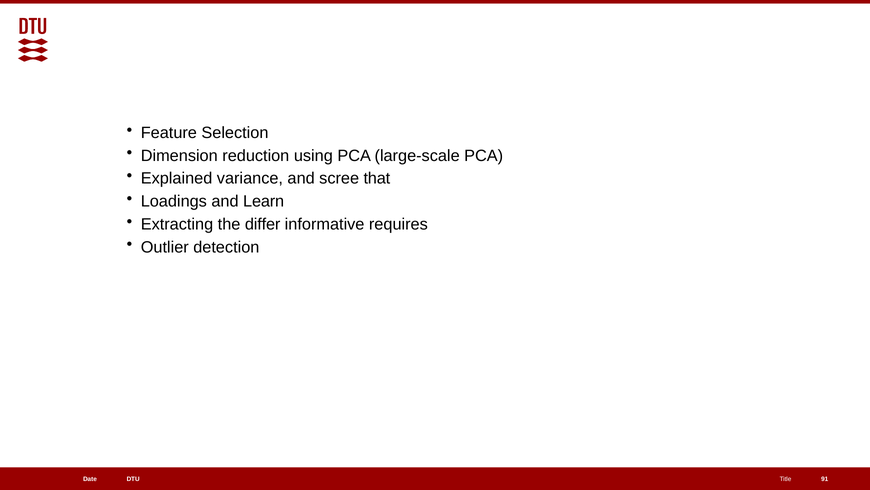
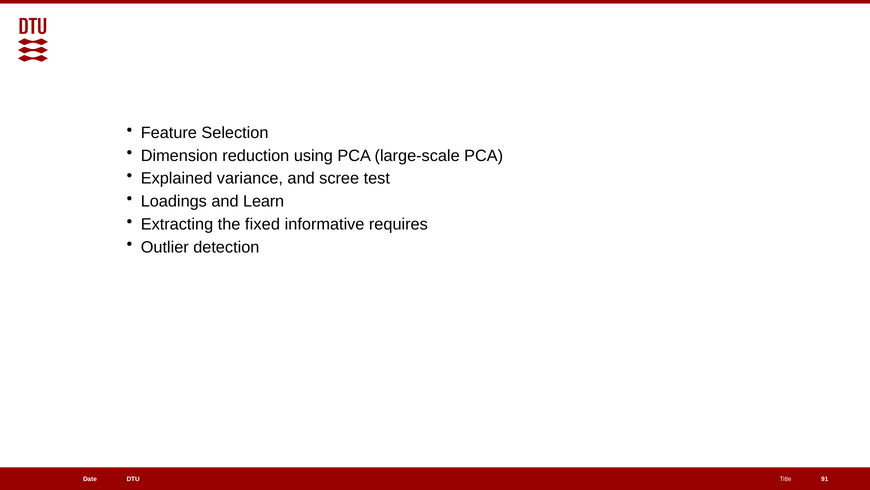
that: that -> test (377, 178)
differ: differ -> fixed (263, 224)
